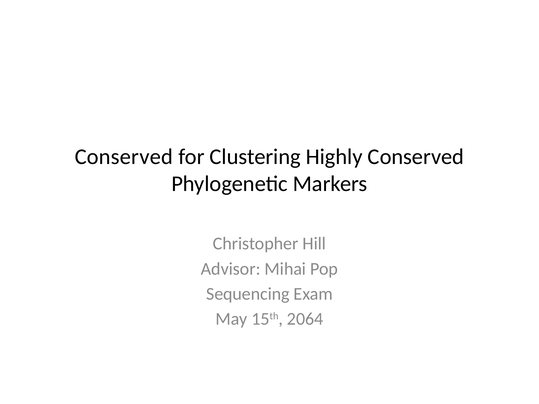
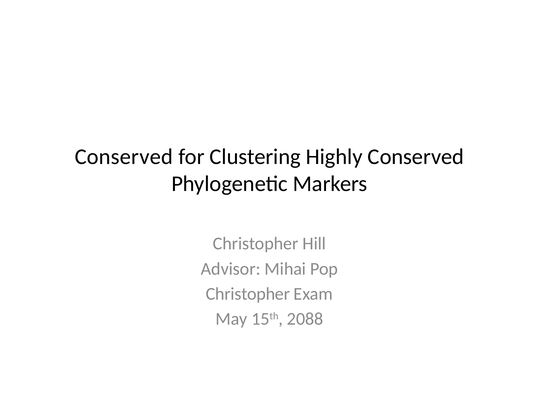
Sequencing: Sequencing -> Christopher (248, 294)
2064: 2064 -> 2088 (305, 319)
